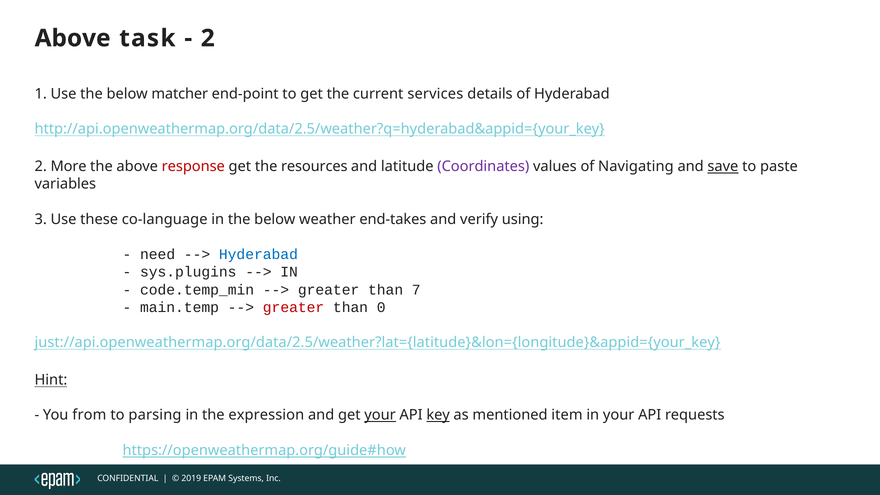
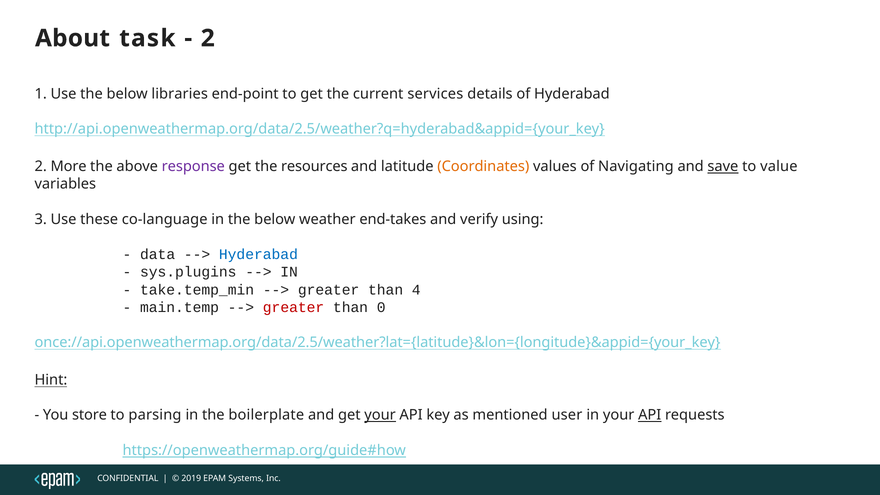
Above: Above -> About (73, 38)
matcher: matcher -> libraries (180, 94)
response colour: red -> purple (193, 167)
Coordinates colour: purple -> orange (483, 167)
paste: paste -> value (779, 167)
need: need -> data (158, 254)
code.temp_min: code.temp_min -> take.temp_min (197, 290)
7: 7 -> 4 (416, 290)
just://api.openweathermap.org/data/2.5/weather?lat={latitude}&lon={longitude}&appid={your_key: just://api.openweathermap.org/data/2.5/weather?lat={latitude}&lon={longitude}&appid={your_key -> once://api.openweathermap.org/data/2.5/weather?lat={latitude}&lon={longitude}&appid={your_key (378, 342)
from: from -> store (90, 415)
expression: expression -> boilerplate (266, 415)
key underline: present -> none (438, 415)
item: item -> user (567, 415)
API underline: none -> present (650, 415)
